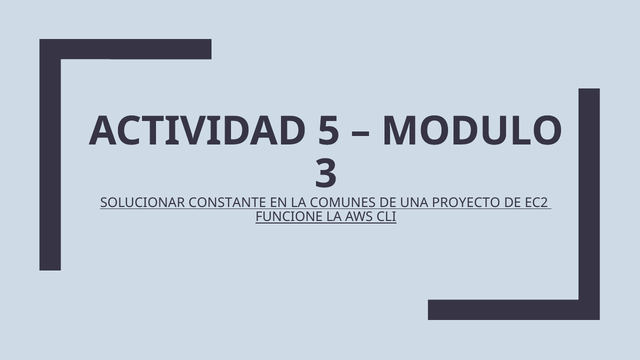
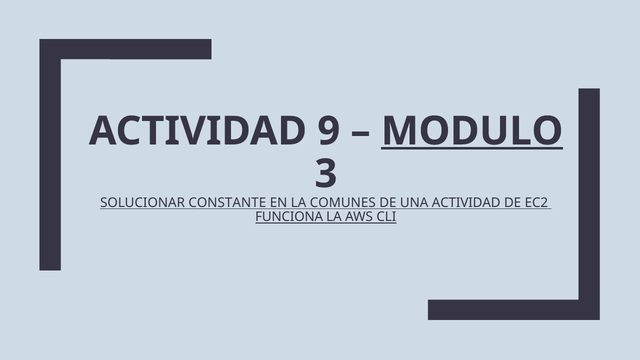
5: 5 -> 9 (329, 131)
MODULO underline: none -> present (472, 131)
UNA PROYECTO: PROYECTO -> ACTIVIDAD (466, 203)
FUNCIONE: FUNCIONE -> FUNCIONA (289, 217)
